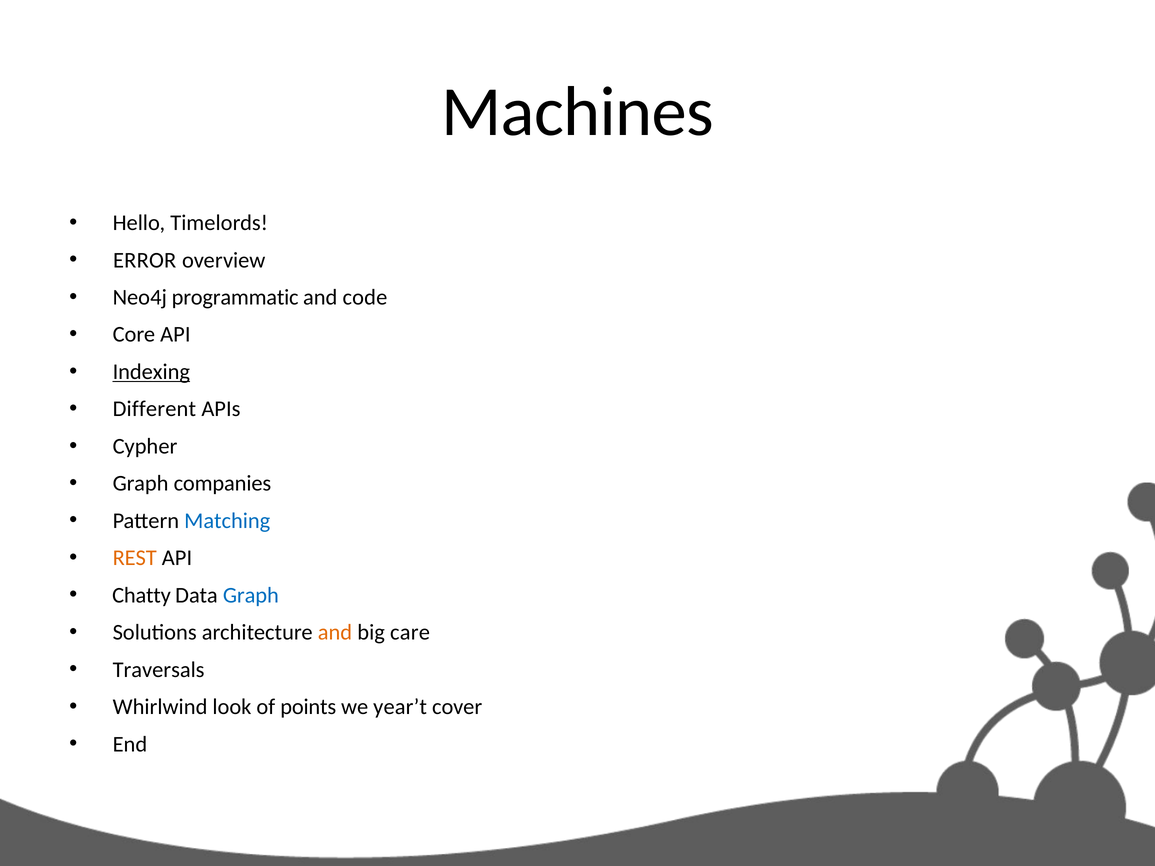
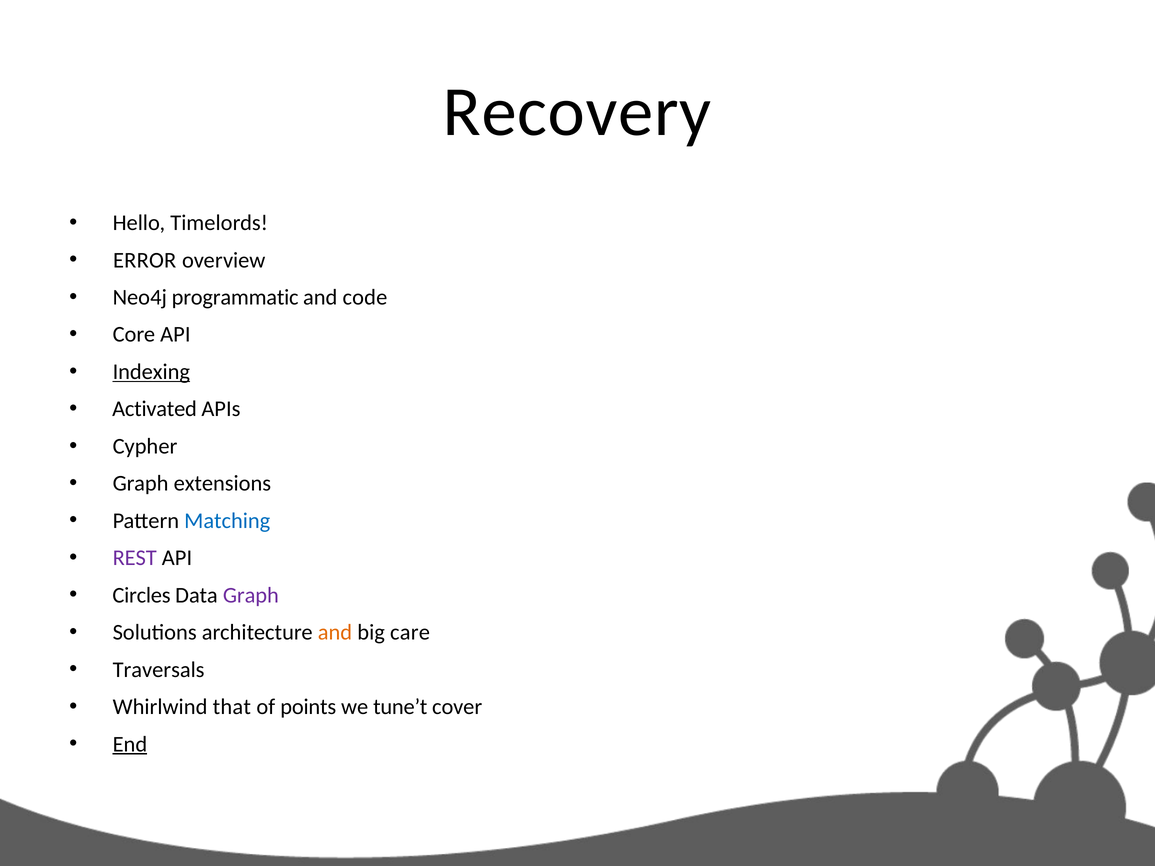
Machines: Machines -> Recovery (577, 112)
Different: Different -> Activated (155, 409)
companies: companies -> extensions (222, 484)
REST colour: orange -> purple (135, 558)
Chatty: Chatty -> Circles (142, 595)
Graph colour: blue -> purple (251, 595)
look: look -> that (232, 707)
year’t: year’t -> tune’t (400, 707)
End underline: none -> present (130, 744)
